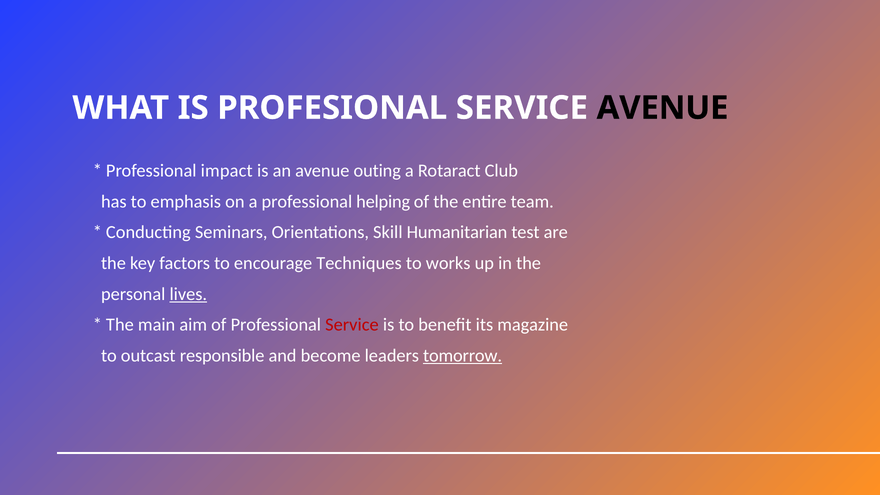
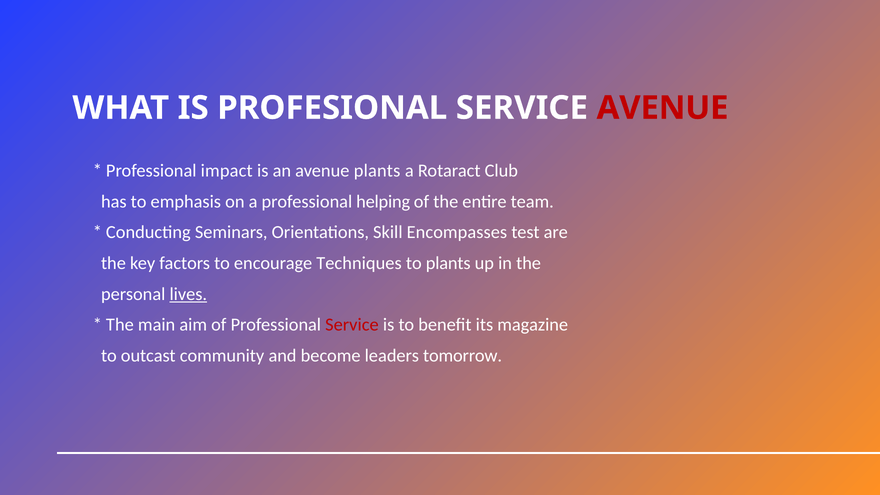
AVENUE colour: black -> red (663, 108)
avenue outing: outing -> plants (377, 171)
Humanitarian: Humanitarian -> Encompasses (457, 232)
to works: works -> plants (448, 263)
responsible: responsible -> community (222, 356)
tomorrow underline: present -> none (463, 356)
